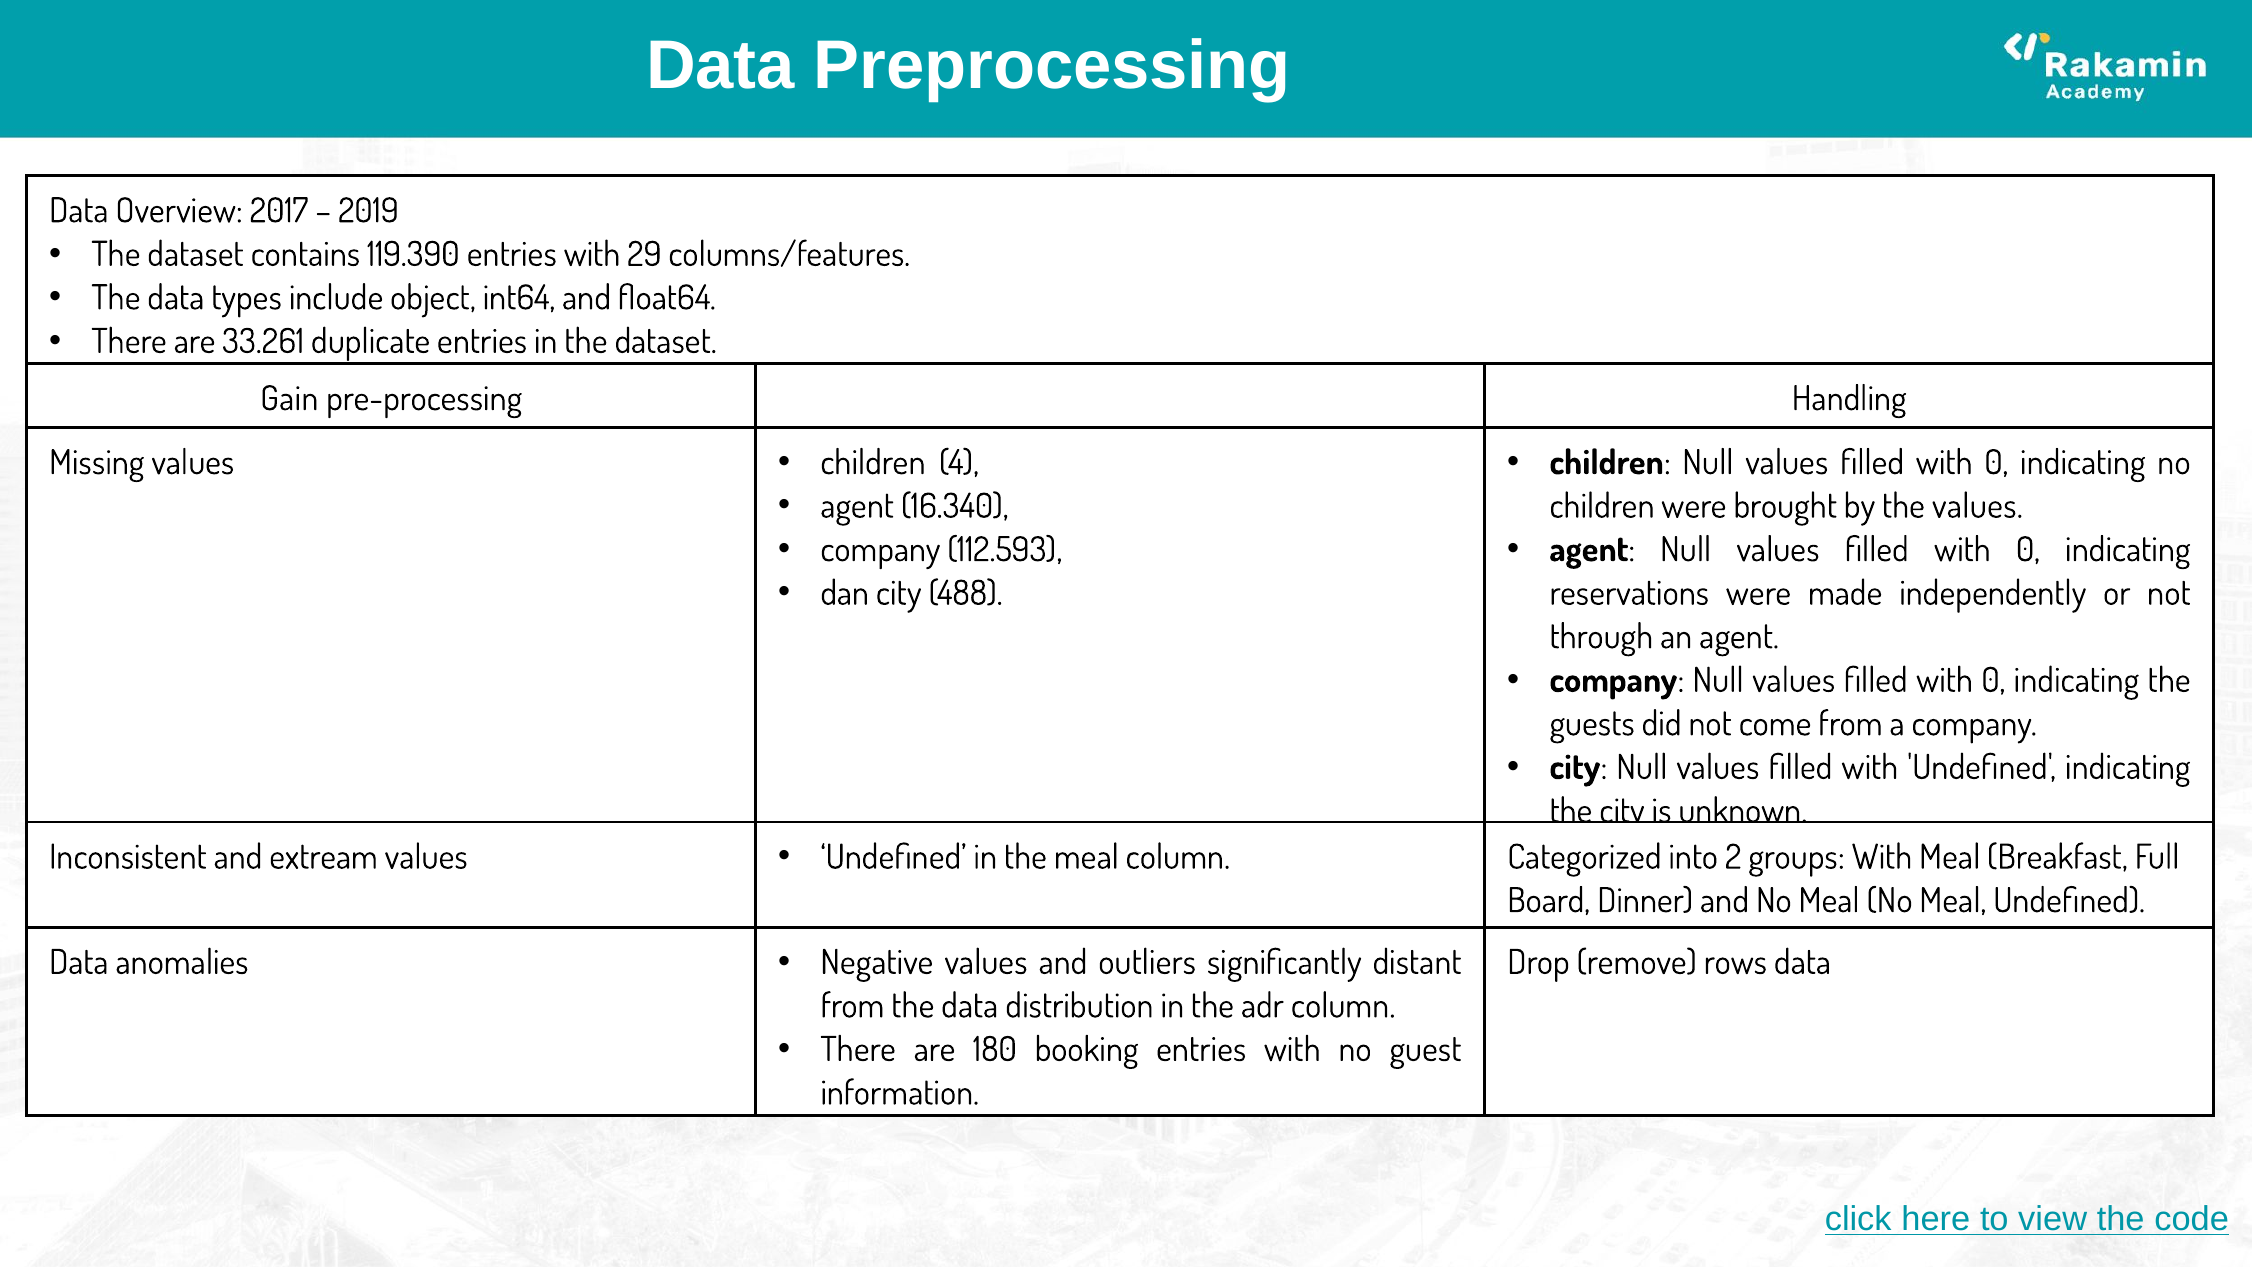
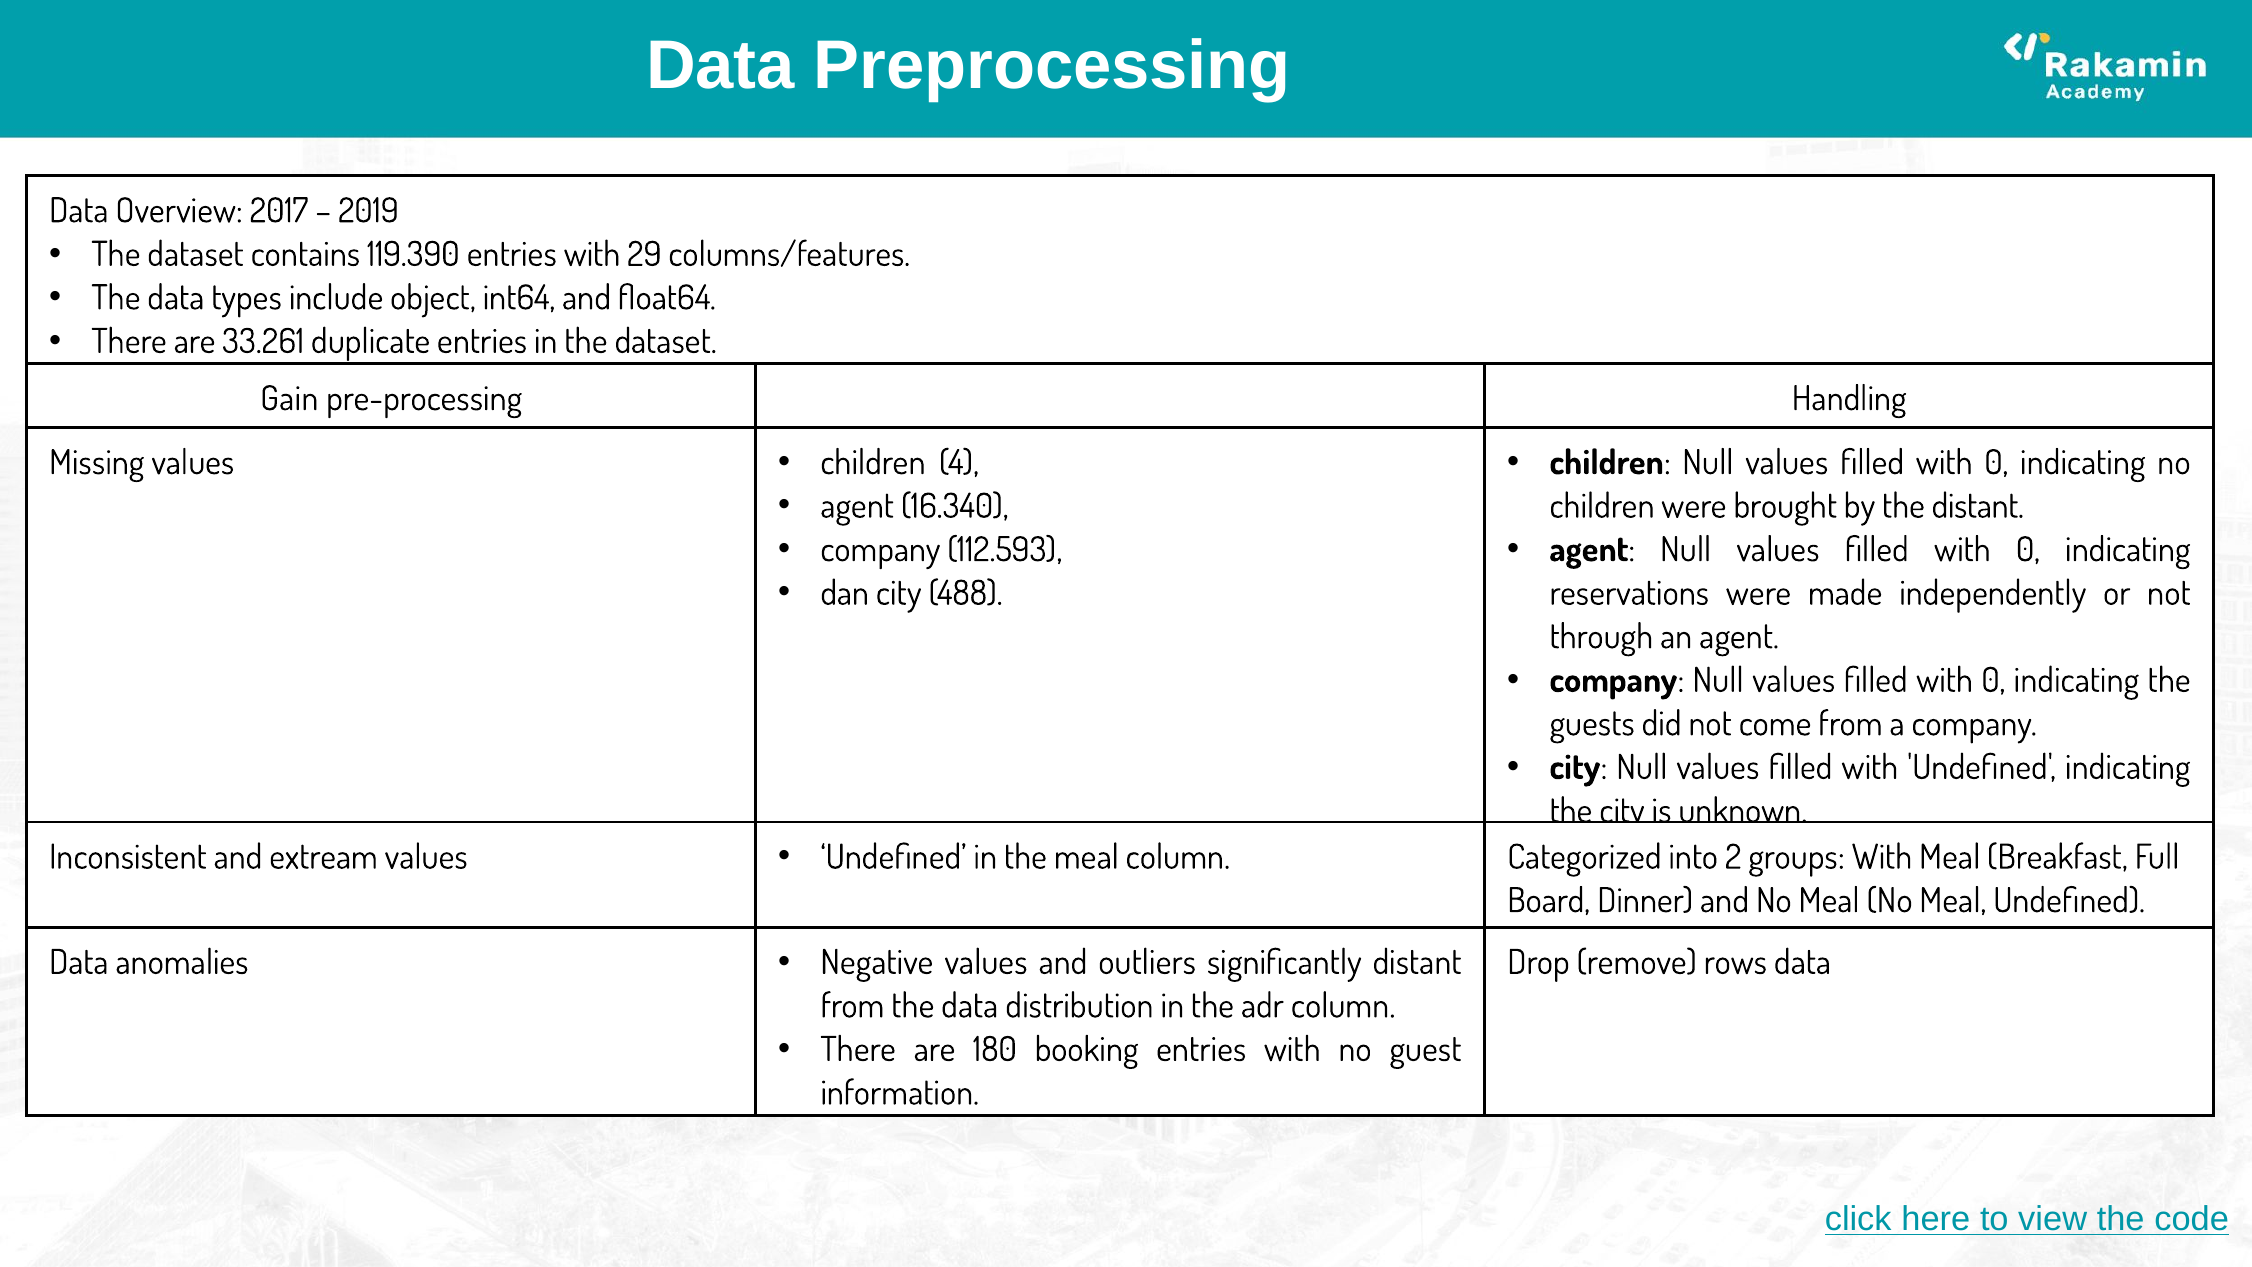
the values: values -> distant (1978, 506)
